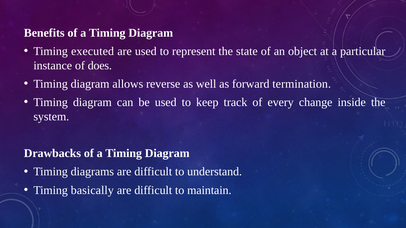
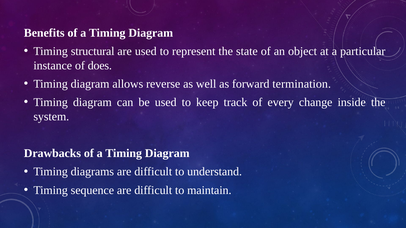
executed: executed -> structural (93, 51)
basically: basically -> sequence (92, 190)
